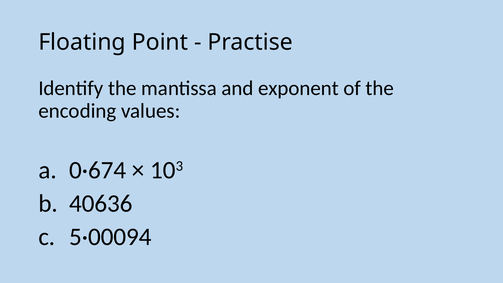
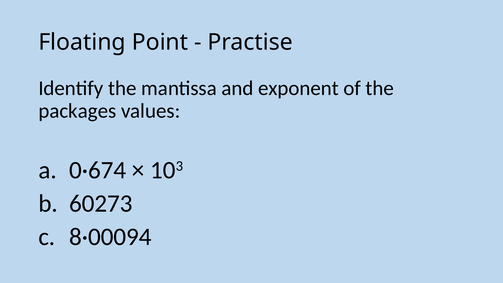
encoding: encoding -> packages (77, 111)
40636: 40636 -> 60273 (101, 203)
5·00094: 5·00094 -> 8·00094 (110, 237)
